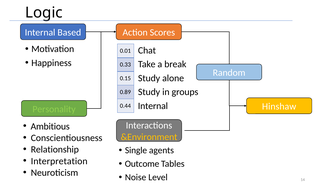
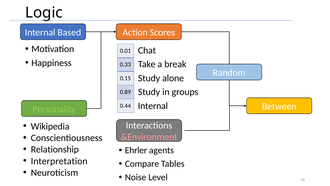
Hinshaw: Hinshaw -> Between (279, 106)
Ambitious: Ambitious -> Wikipedia (50, 126)
&Environment colour: yellow -> pink (149, 137)
Single: Single -> Ehrler (136, 150)
Outcome: Outcome -> Compare (142, 163)
